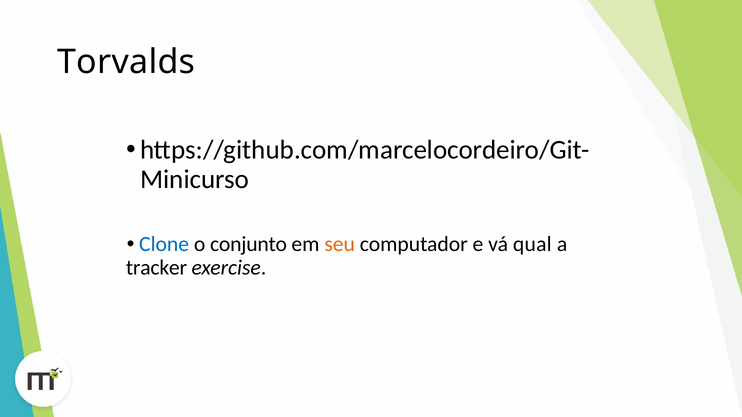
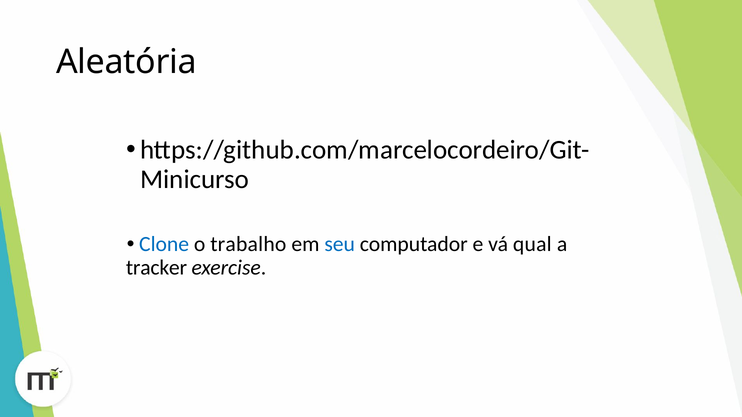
Torvalds: Torvalds -> Aleatória (126, 62)
conjunto: conjunto -> trabalho (248, 245)
seu colour: orange -> blue (340, 245)
